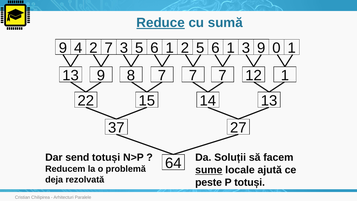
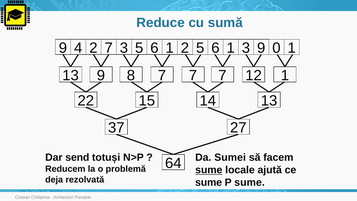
Reduce underline: present -> none (161, 23)
Soluții: Soluții -> Sumei (230, 157)
peste: peste -> sume (209, 182)
P totuși: totuși -> sume (250, 182)
